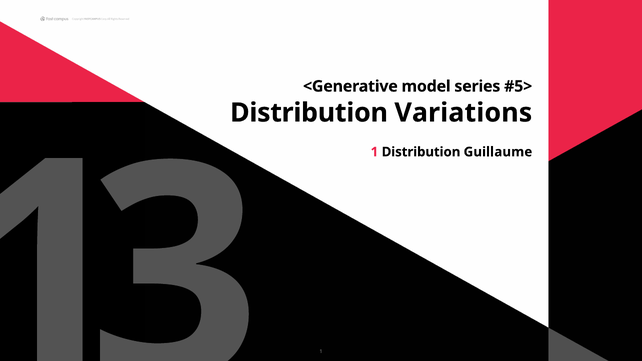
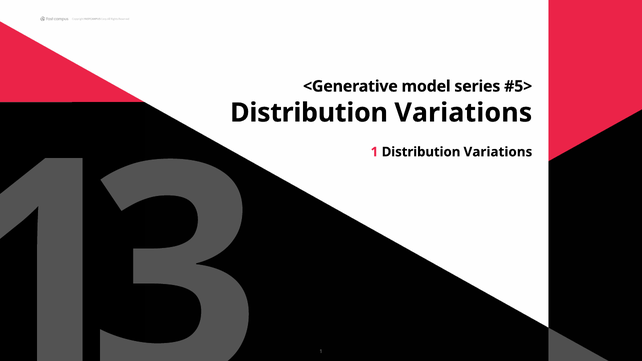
1 Distribution Guillaume: Guillaume -> Variations (498, 152)
